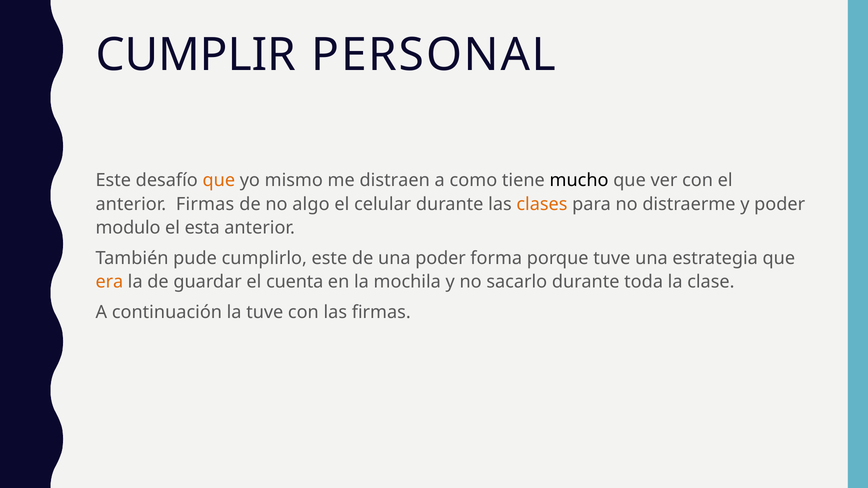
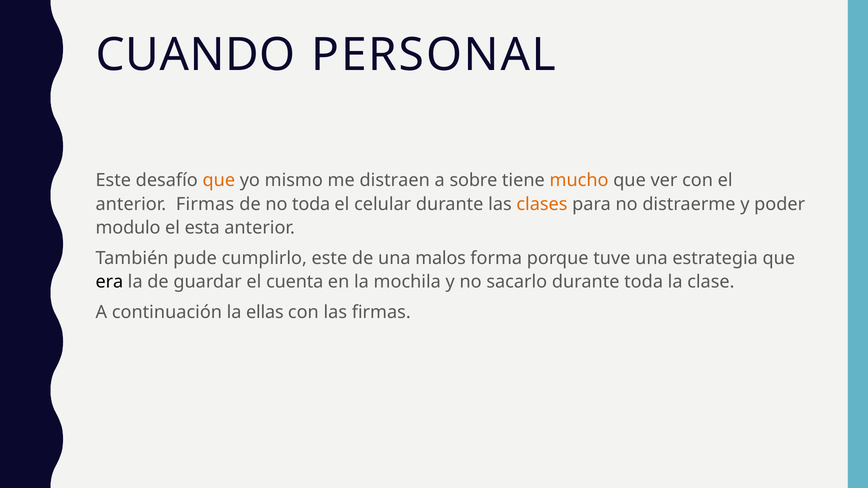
CUMPLIR: CUMPLIR -> CUANDO (196, 55)
como: como -> sobre (473, 180)
mucho colour: black -> orange (579, 180)
no algo: algo -> toda (311, 204)
una poder: poder -> malos (441, 258)
era colour: orange -> black (109, 282)
la tuve: tuve -> ellas (265, 312)
